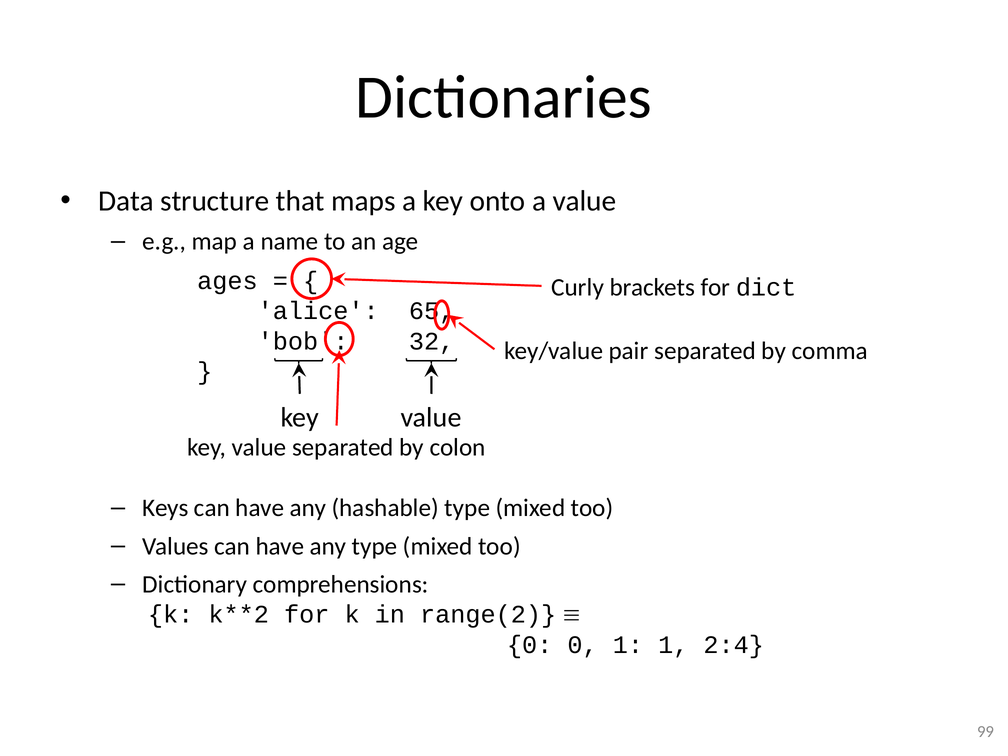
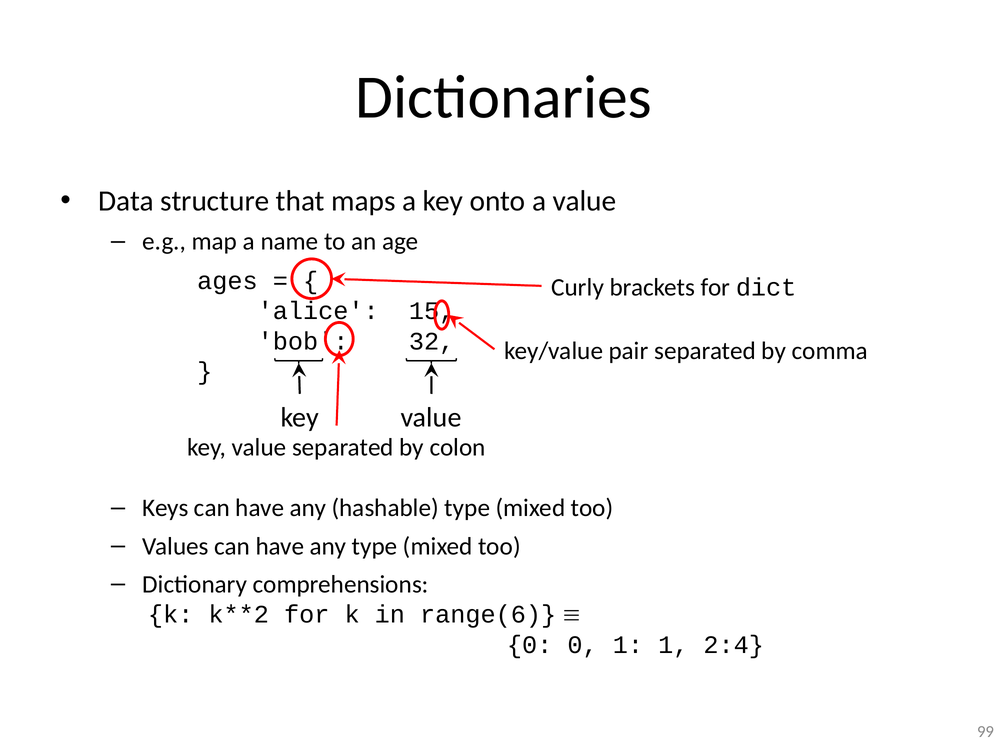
65: 65 -> 15 (432, 311)
range(2: range(2 -> range(6 (488, 615)
